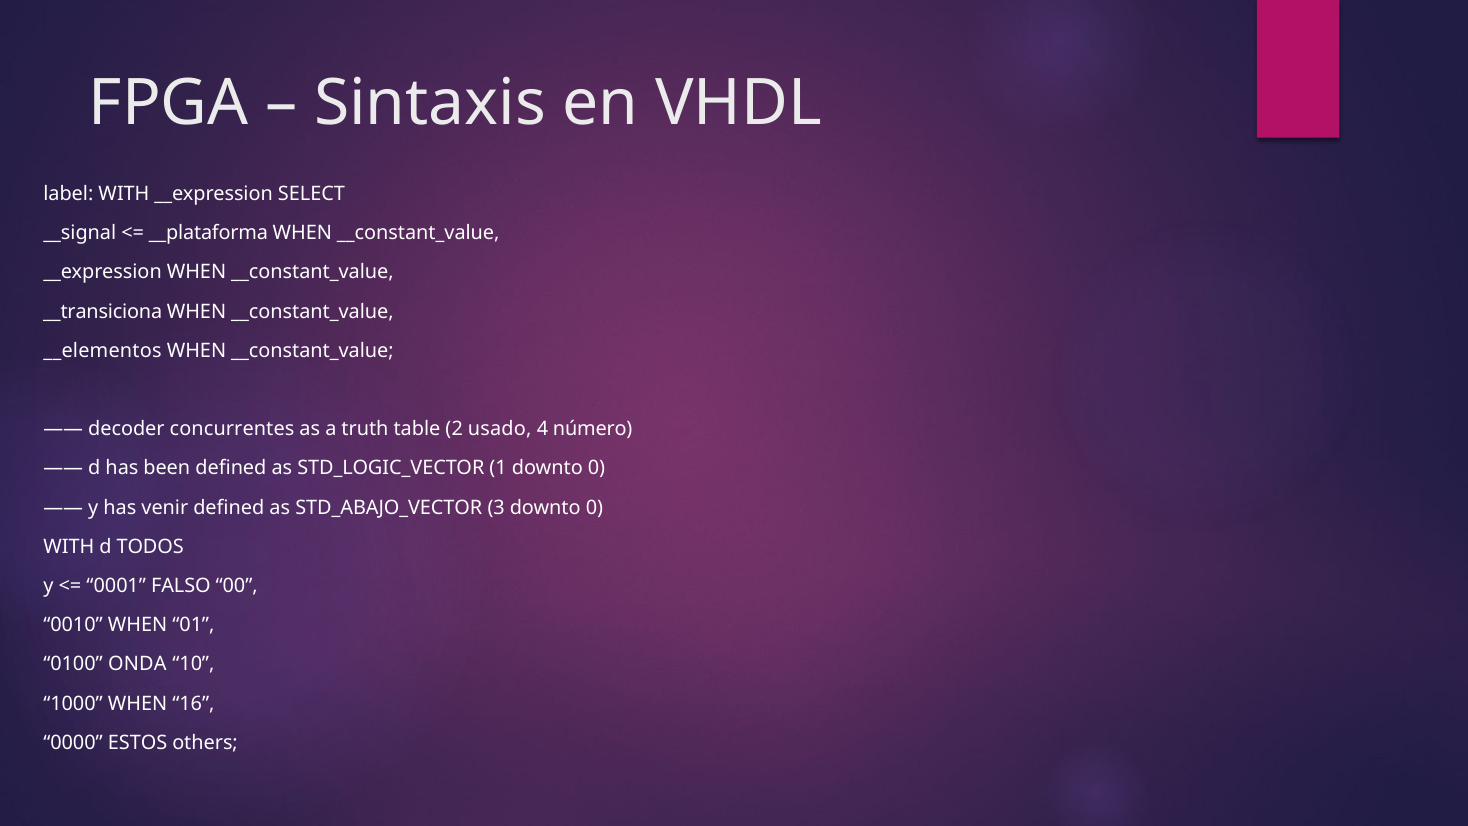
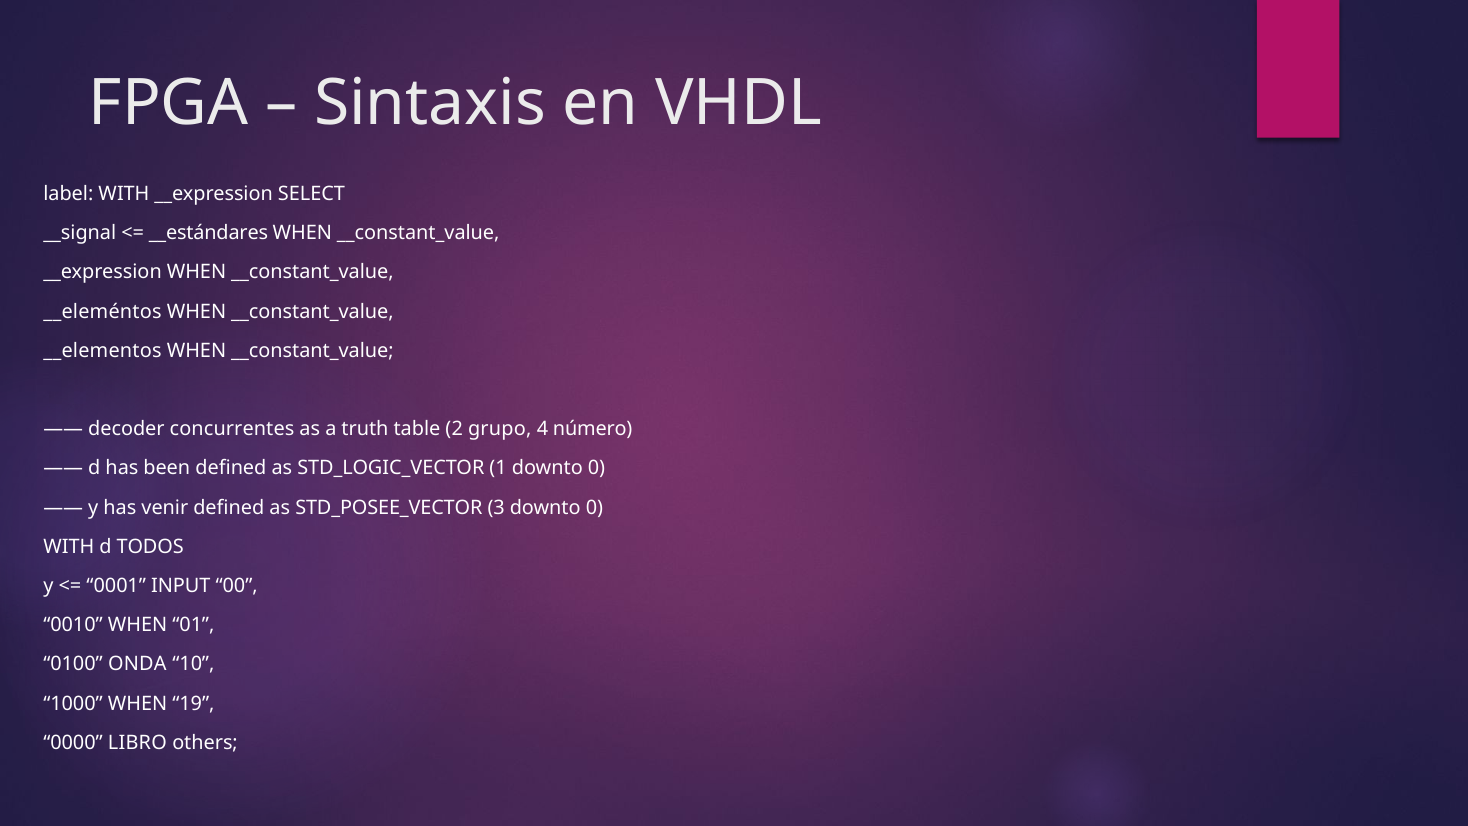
__plataforma: __plataforma -> __estándares (208, 233)
__transiciona: __transiciona -> __eleméntos (103, 311)
usado: usado -> grupo (500, 429)
STD_ABAJO_VECTOR: STD_ABAJO_VECTOR -> STD_POSEE_VECTOR (389, 507)
FALSO: FALSO -> INPUT (181, 586)
16: 16 -> 19 (193, 703)
ESTOS: ESTOS -> LIBRO (137, 742)
